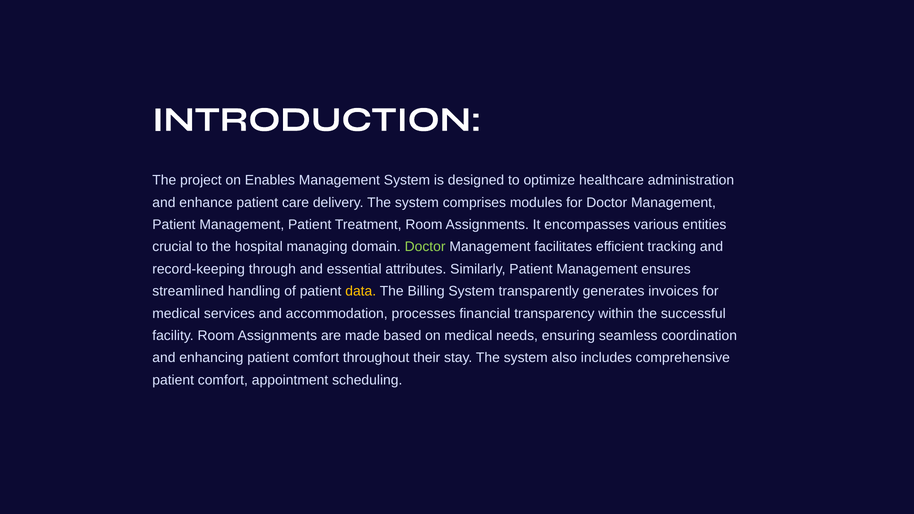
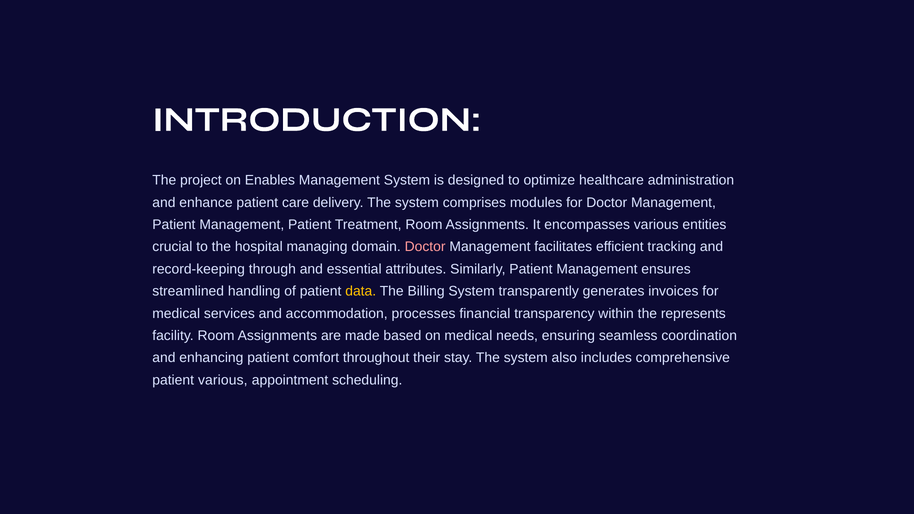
Doctor colour: light green -> pink (425, 247)
successful: successful -> represents (693, 314)
comfort: comfort -> various (223, 380)
